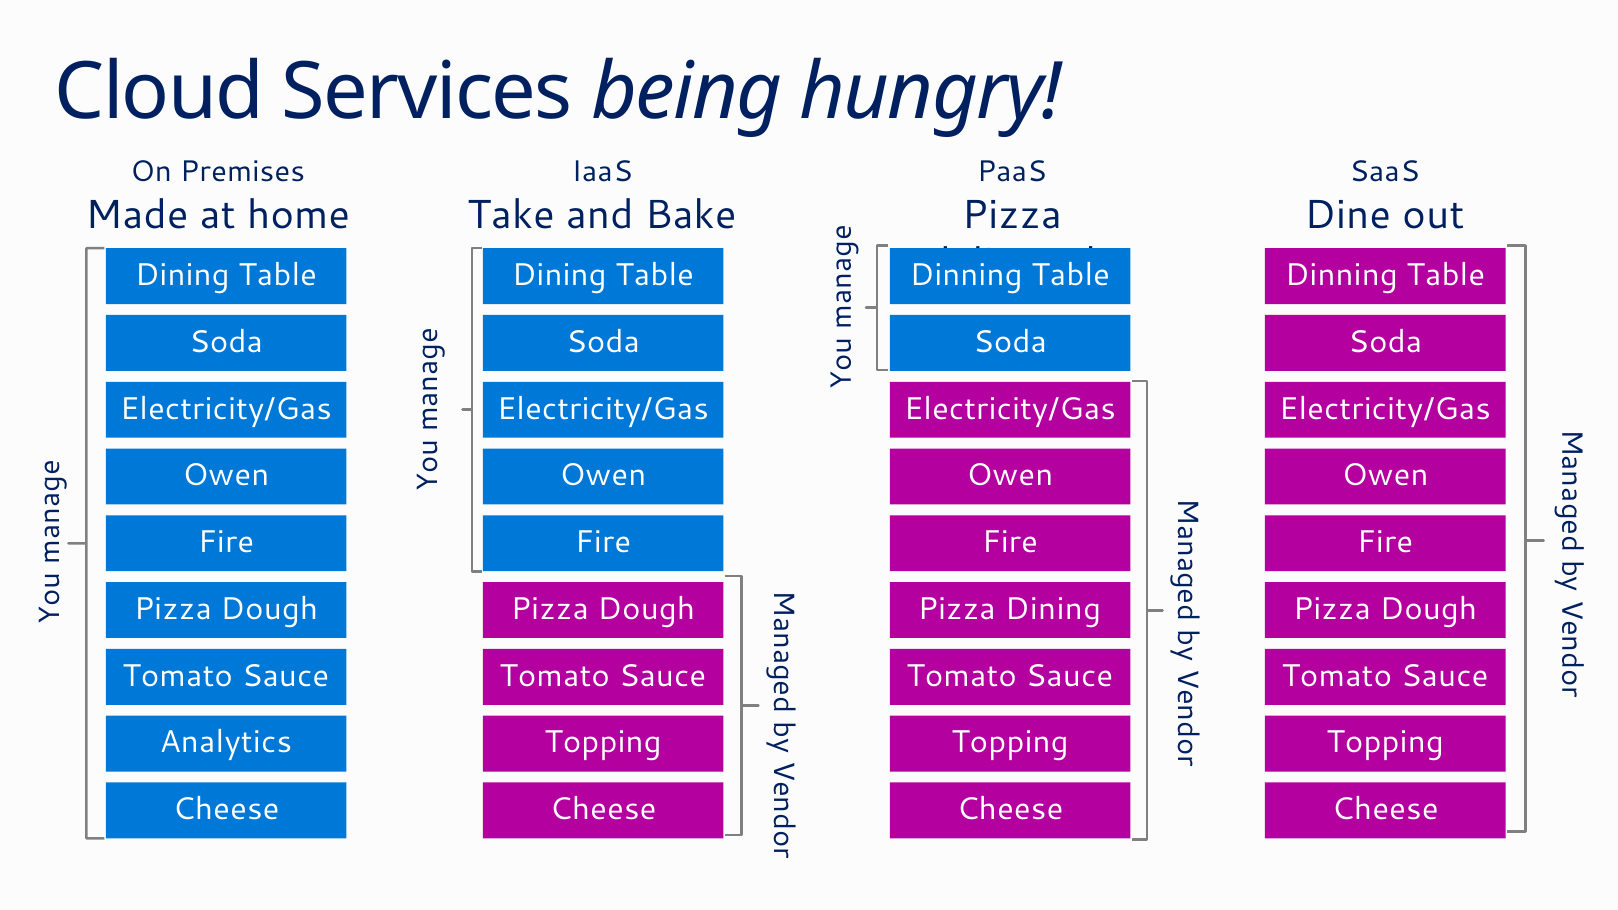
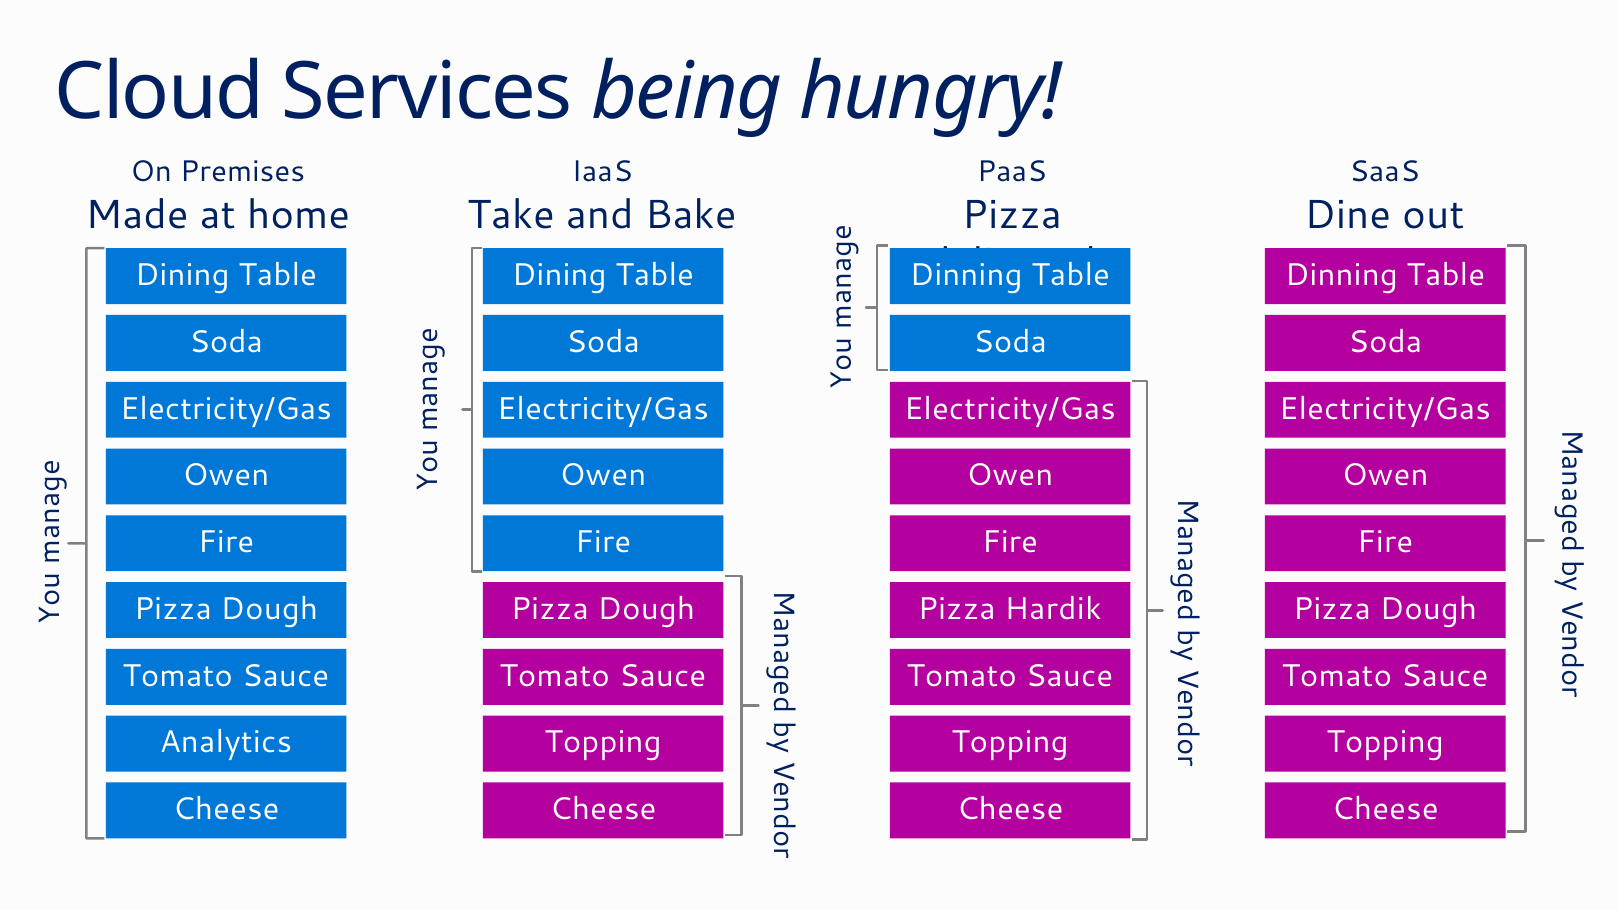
Pizza Dining: Dining -> Hardik (1053, 609)
